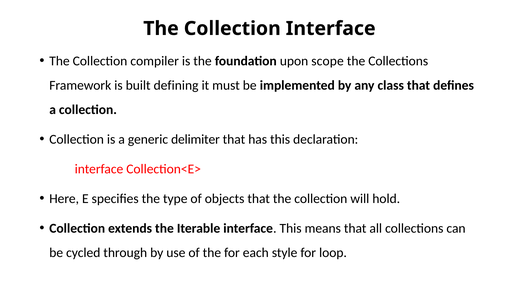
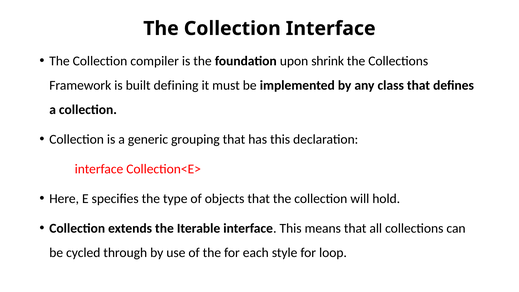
scope: scope -> shrink (328, 61)
delimiter: delimiter -> grouping (195, 139)
